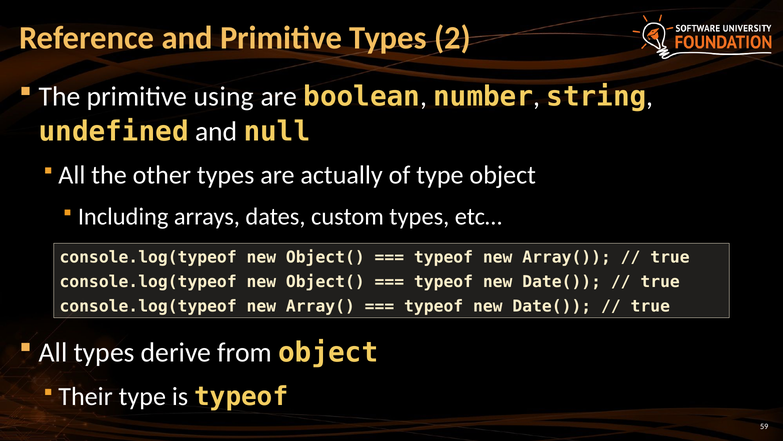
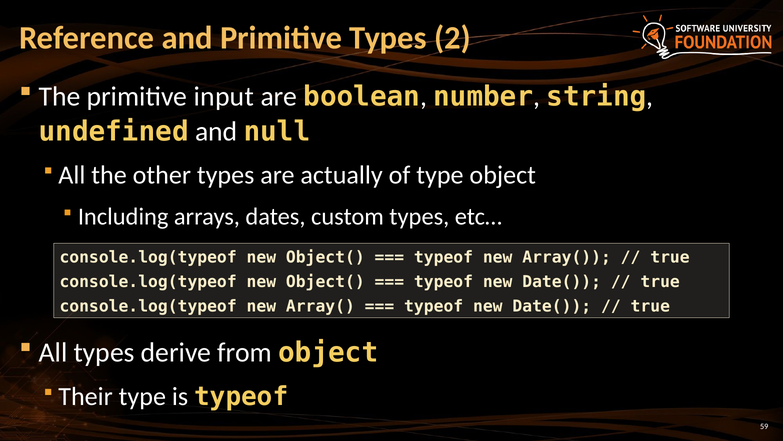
using: using -> input (224, 96)
